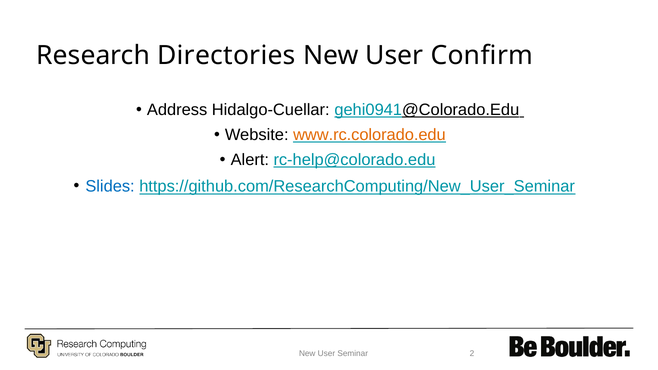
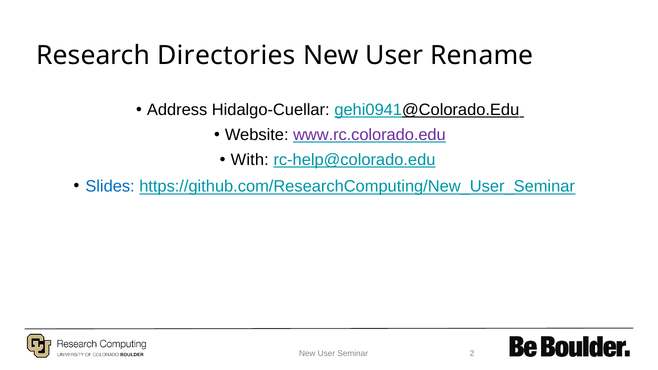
Confirm: Confirm -> Rename (482, 55)
www.rc.colorado.edu colour: orange -> purple (369, 135)
Alert: Alert -> With (250, 160)
